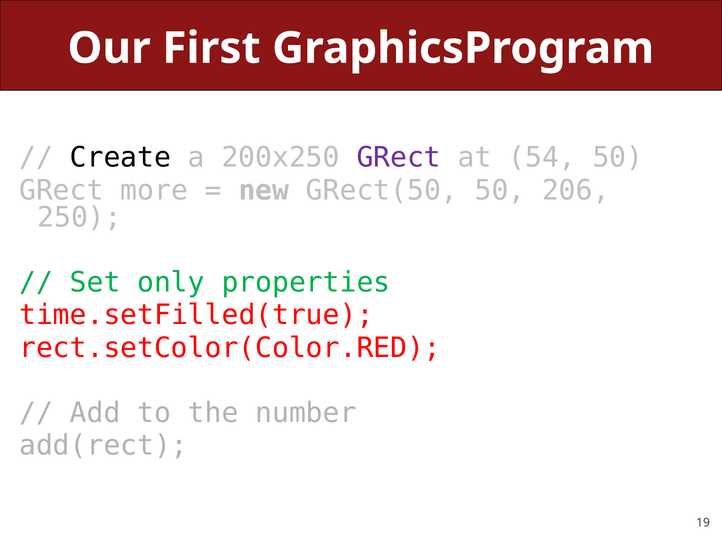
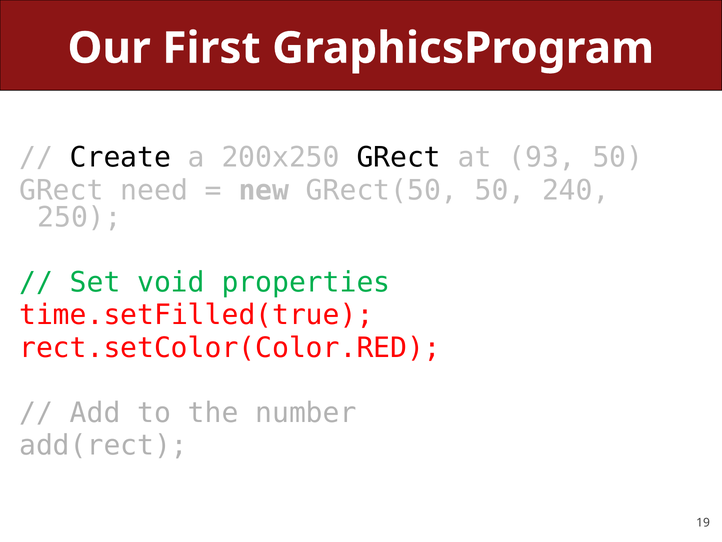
GRect colour: purple -> black (399, 158)
54: 54 -> 93 (542, 158)
more: more -> need (154, 190)
206: 206 -> 240 (576, 190)
only: only -> void (171, 282)
